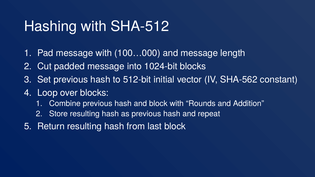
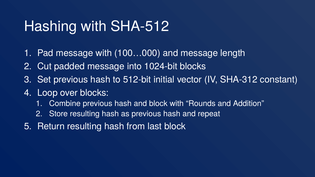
SHA-562: SHA-562 -> SHA-312 (239, 80)
